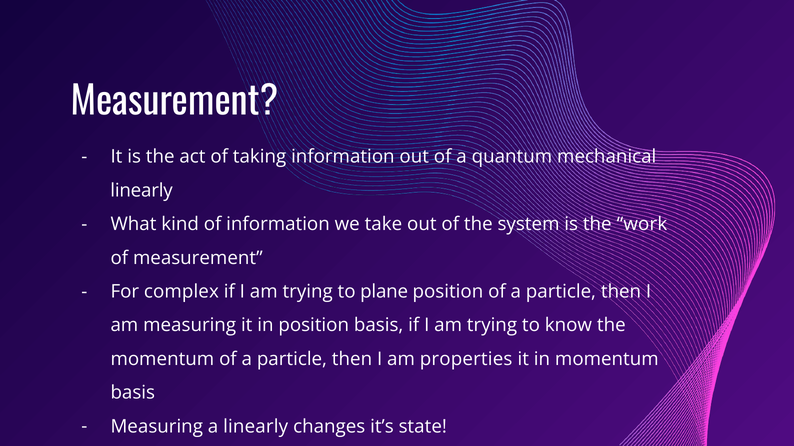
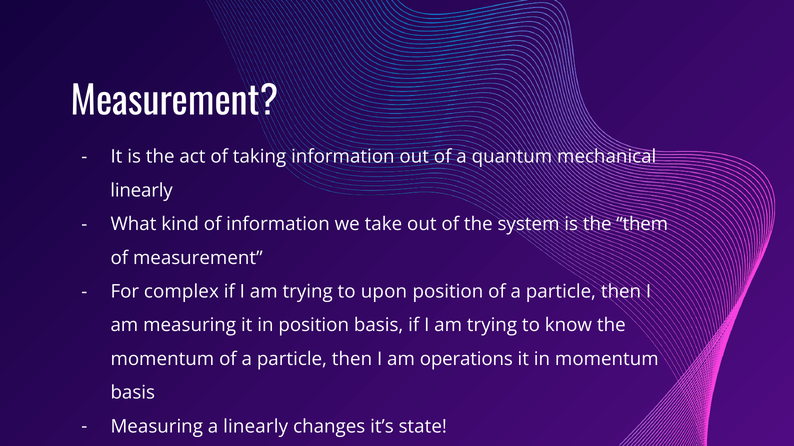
work: work -> them (642, 224)
plane: plane -> upon (384, 292)
properties: properties -> operations (466, 360)
